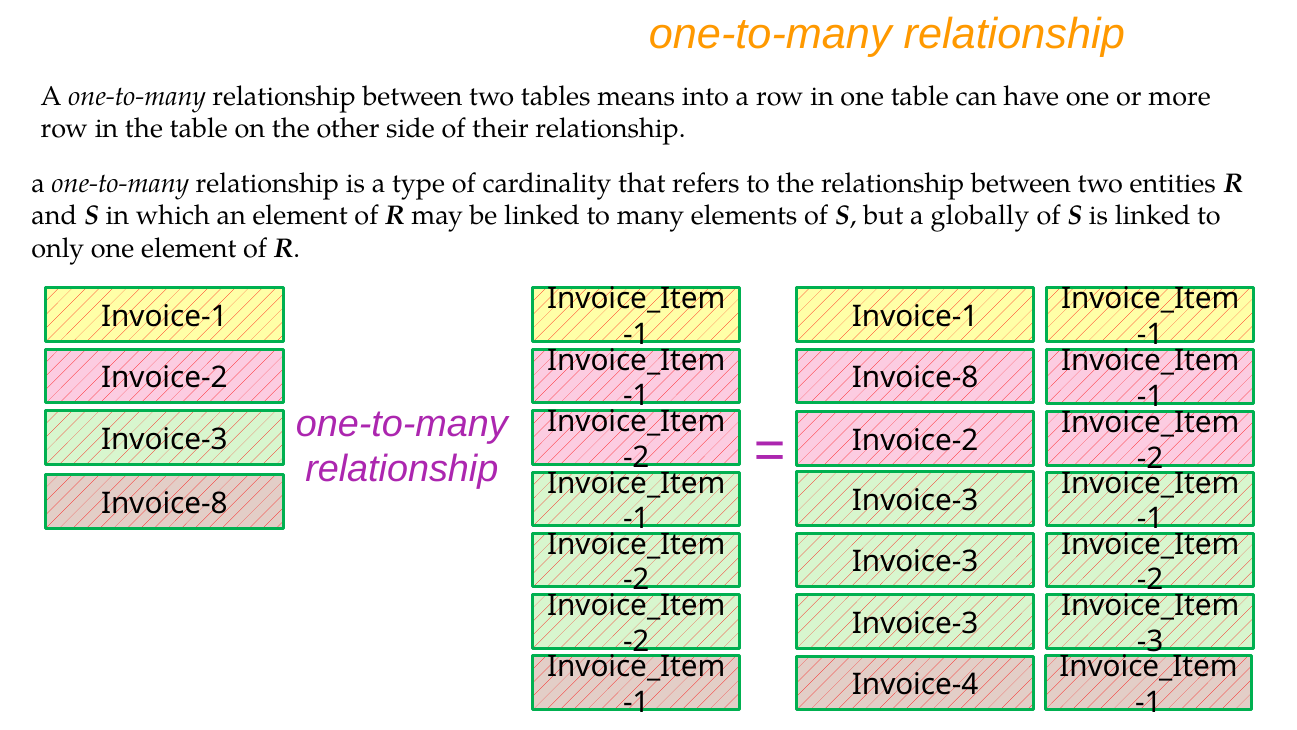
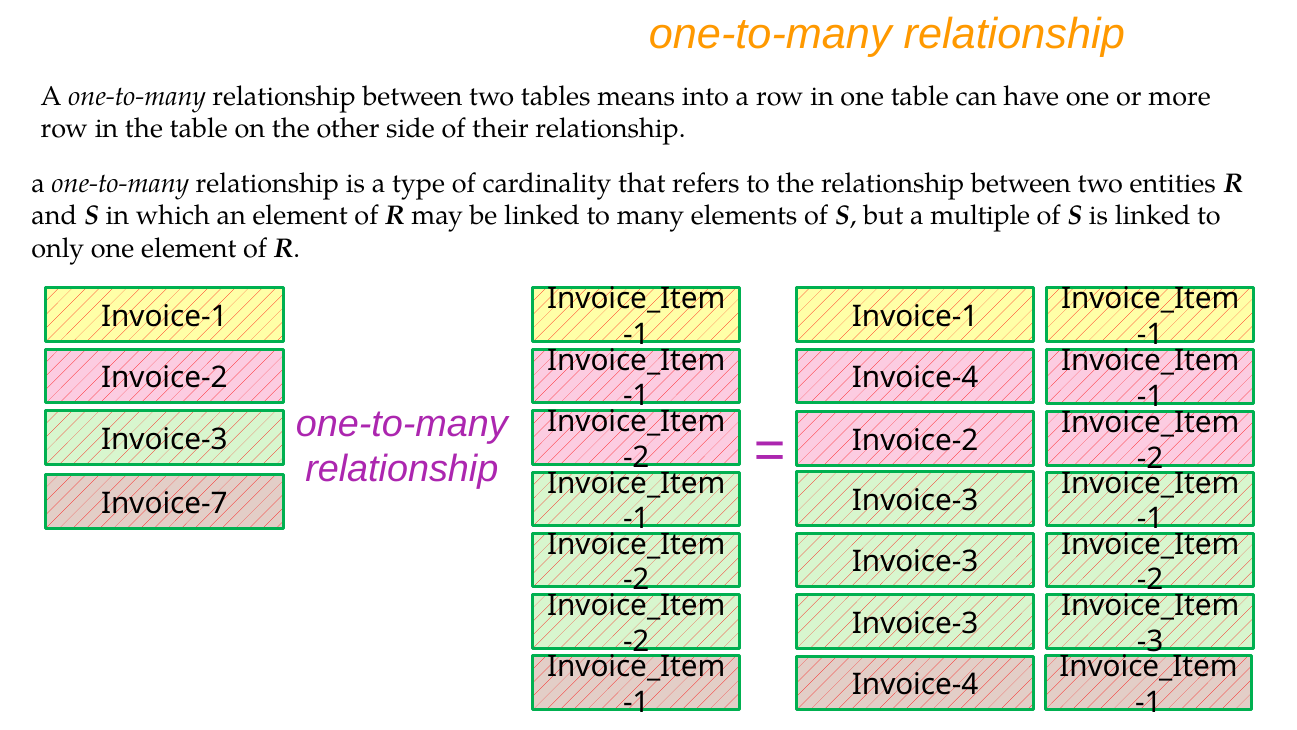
globally: globally -> multiple (980, 216)
Invoice-8: Invoice-8 -> Invoice-4 (915, 378)
Invoice-8: Invoice-8 -> Invoice-7 (164, 503)
